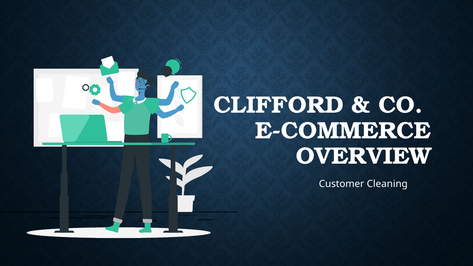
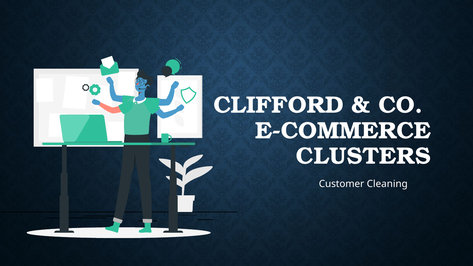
OVERVIEW: OVERVIEW -> CLUSTERS (363, 156)
